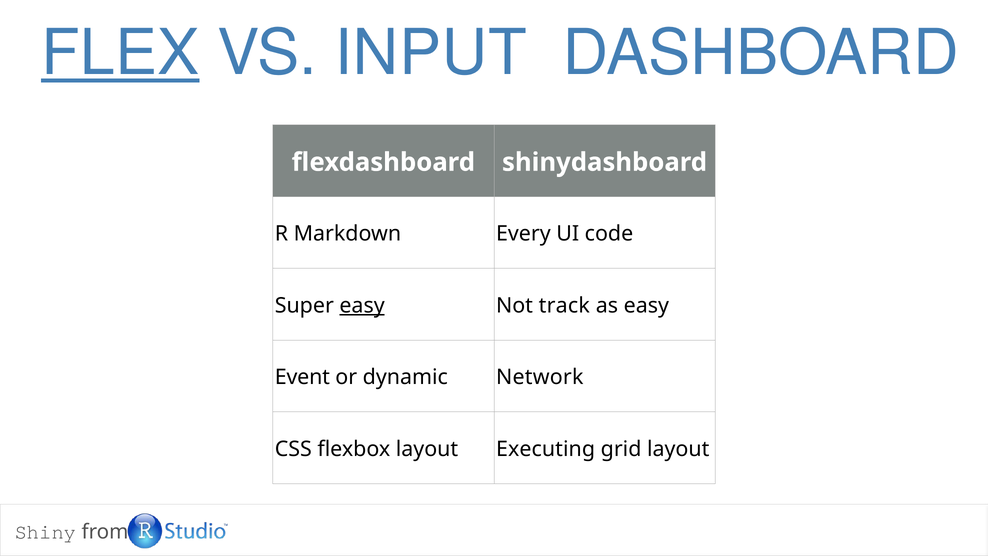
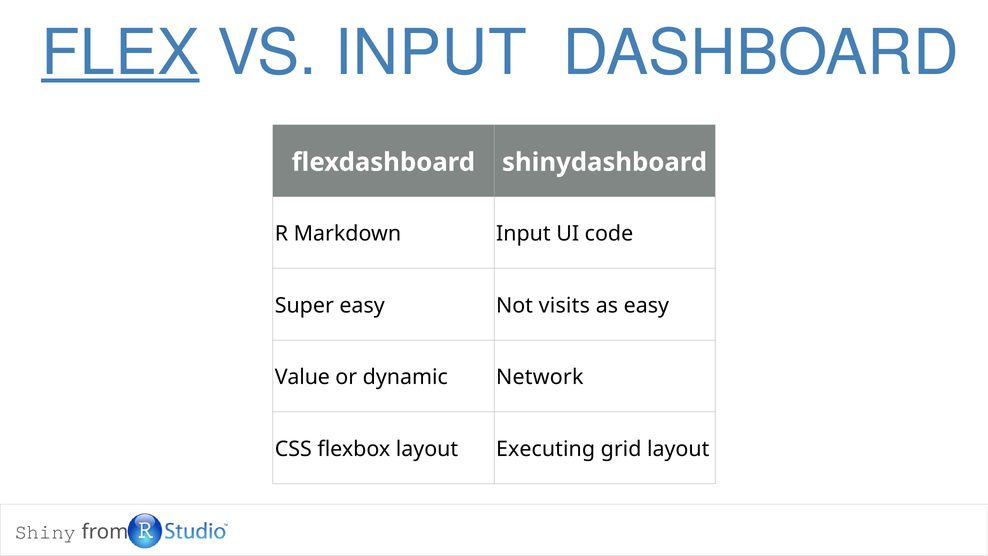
Markdown Every: Every -> Input (523, 234)
easy underline: present -> none (362, 305)
track: track -> visits (564, 305)
Event: Event -> Value (302, 377)
